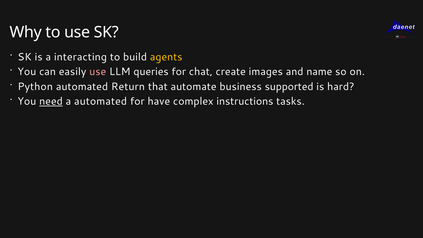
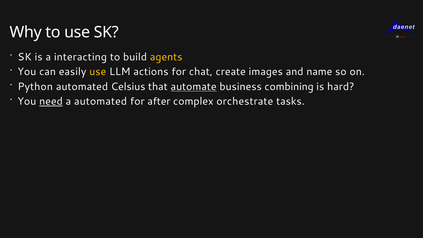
use colour: pink -> yellow (98, 72)
queries: queries -> actions (151, 72)
Return: Return -> Celsius (128, 87)
automate underline: none -> present (194, 87)
supported: supported -> combining (289, 87)
have: have -> after (159, 101)
instructions: instructions -> orchestrate (245, 101)
